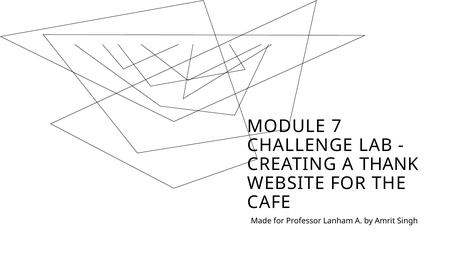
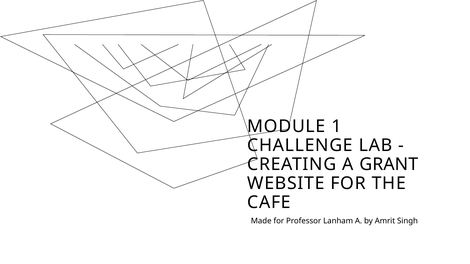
7: 7 -> 1 (336, 127)
THANK: THANK -> GRANT (389, 165)
